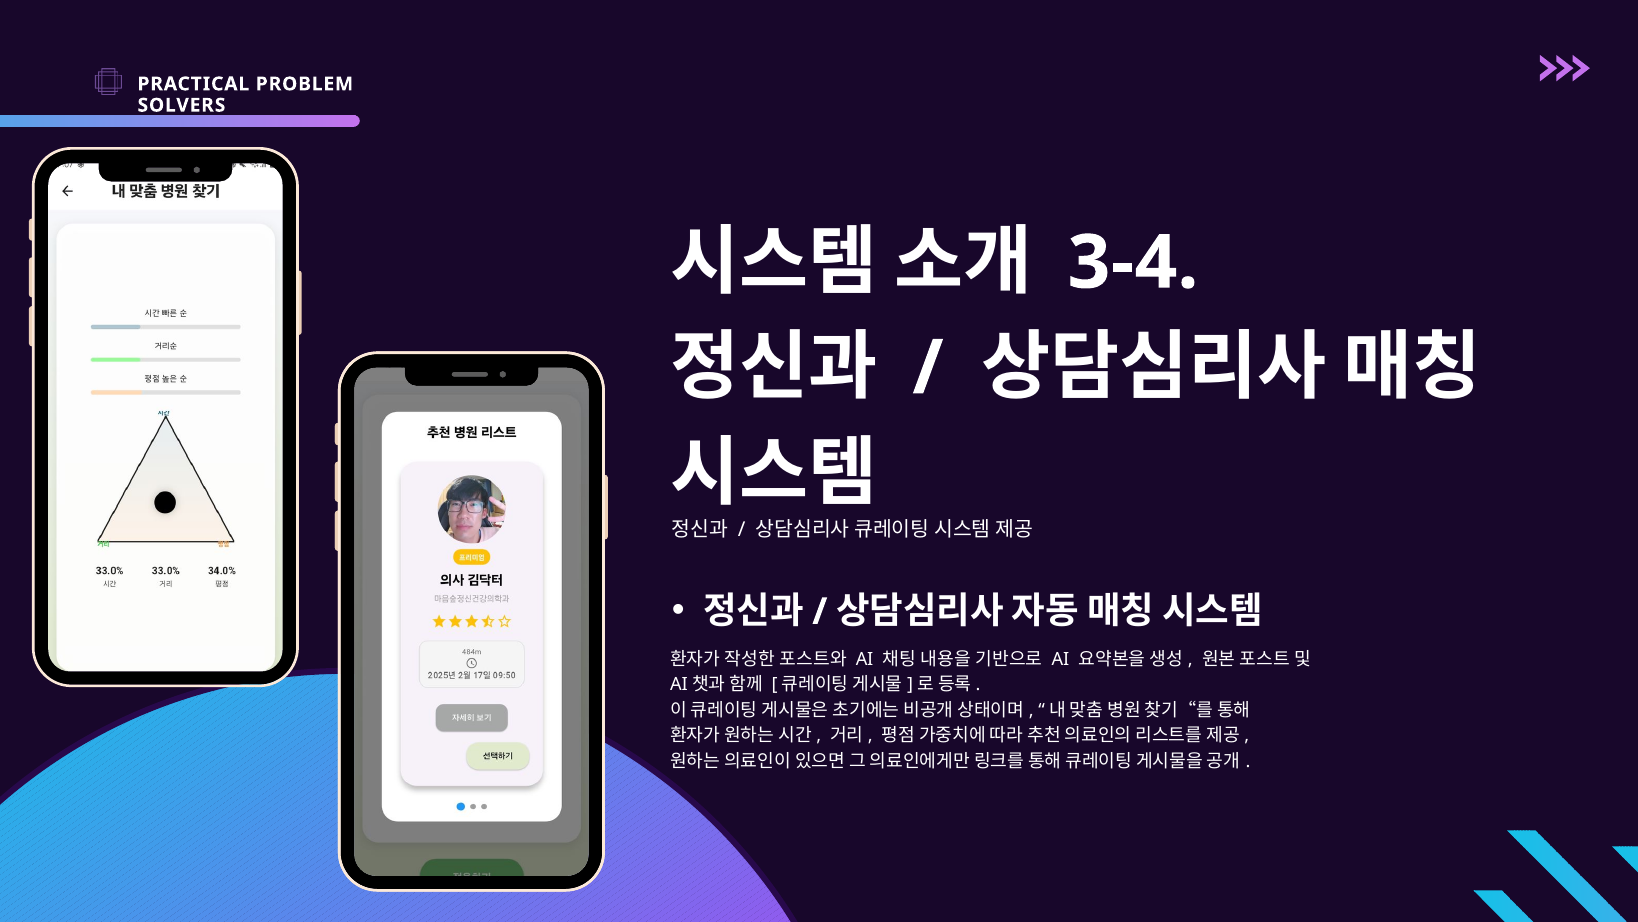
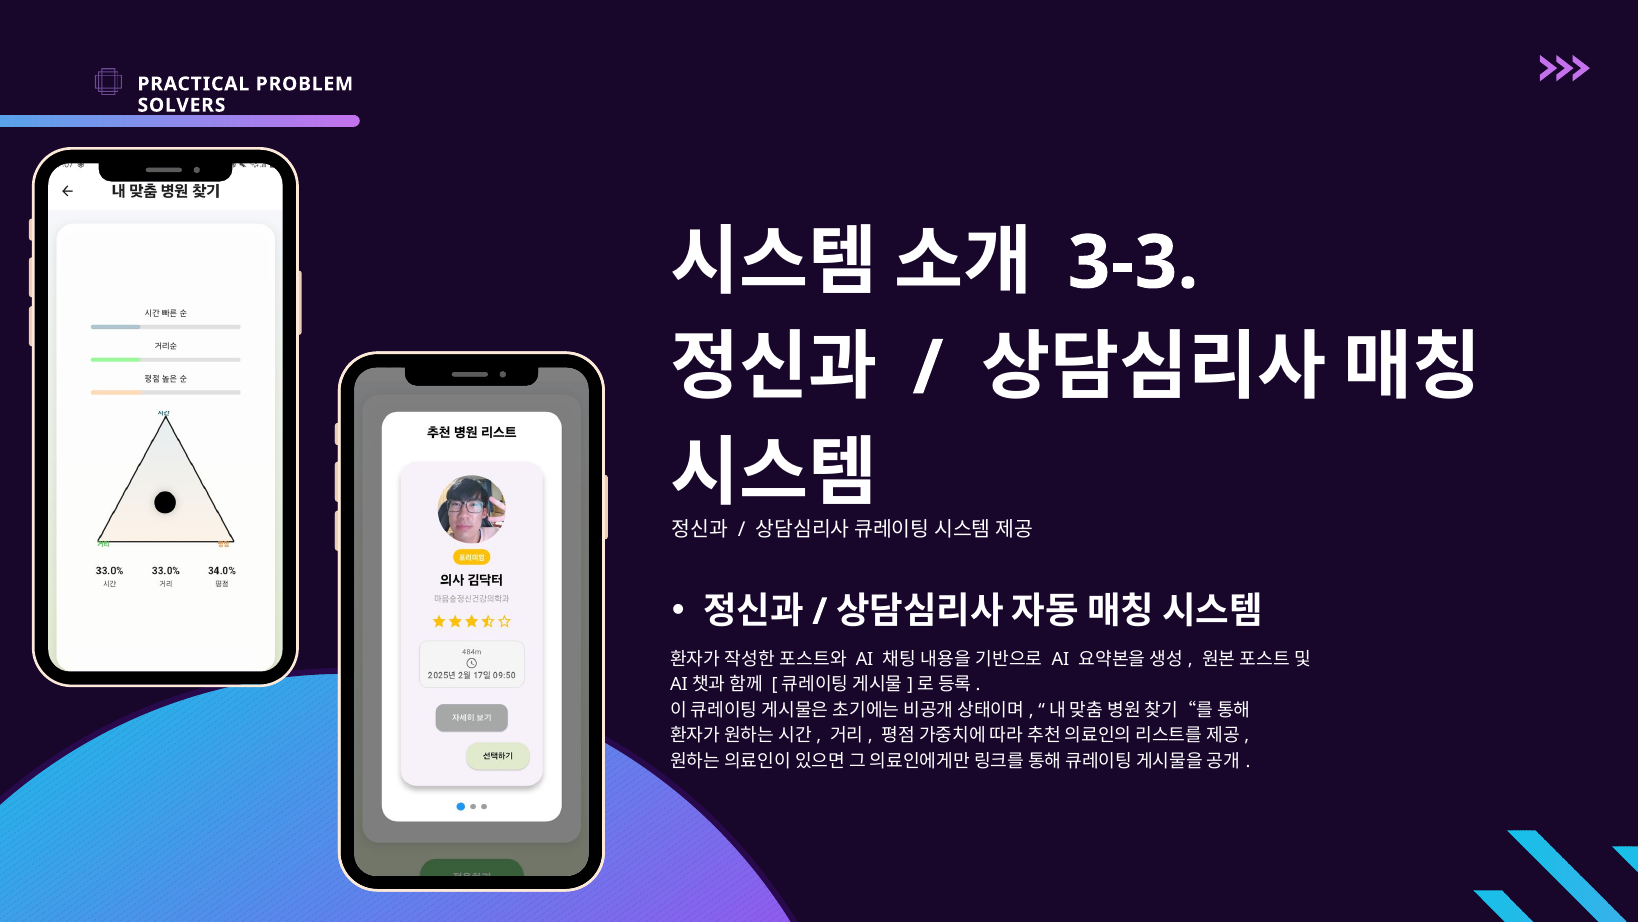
3-4: 3-4 -> 3-3 (1133, 263)
